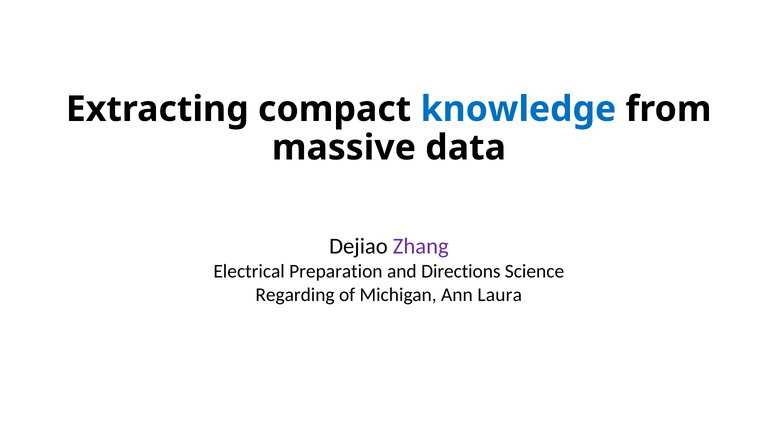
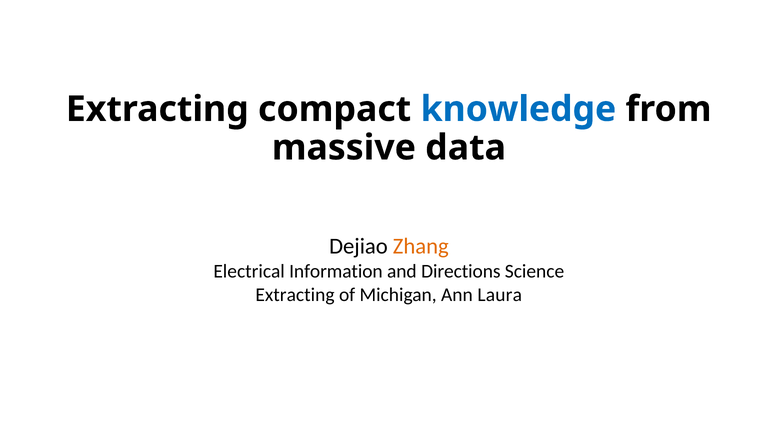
Zhang colour: purple -> orange (421, 246)
Preparation: Preparation -> Information (336, 271)
Regarding: Regarding -> Extracting (295, 294)
